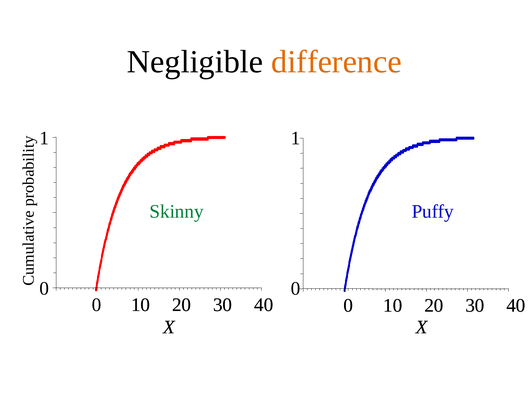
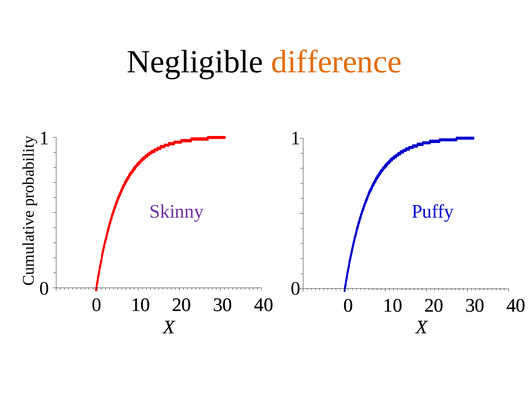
Skinny colour: green -> purple (177, 212)
